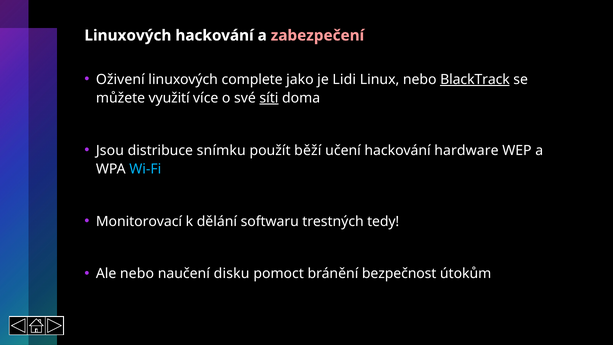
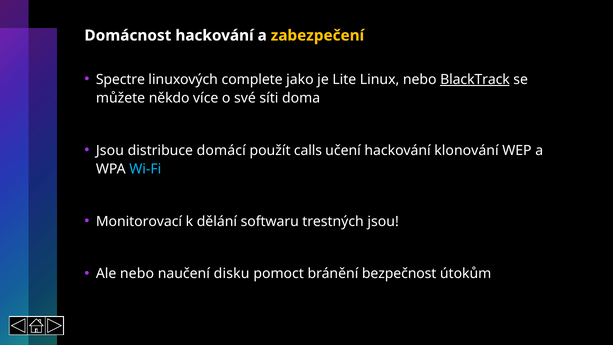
Linuxových: Linuxových -> Domácnost (128, 35)
zabezpečení colour: pink -> yellow (317, 35)
Oživení: Oživení -> Spectre (120, 79)
Lidi: Lidi -> Lite (344, 79)
využití: využití -> někdo (169, 98)
síti underline: present -> none (269, 98)
snímku: snímku -> domácí (221, 150)
běží: běží -> calls (308, 150)
hardware: hardware -> klonování (466, 150)
trestných tedy: tedy -> jsou (383, 221)
